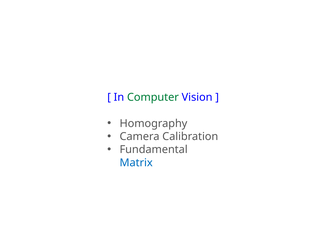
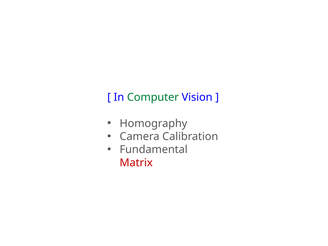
Matrix colour: blue -> red (136, 163)
